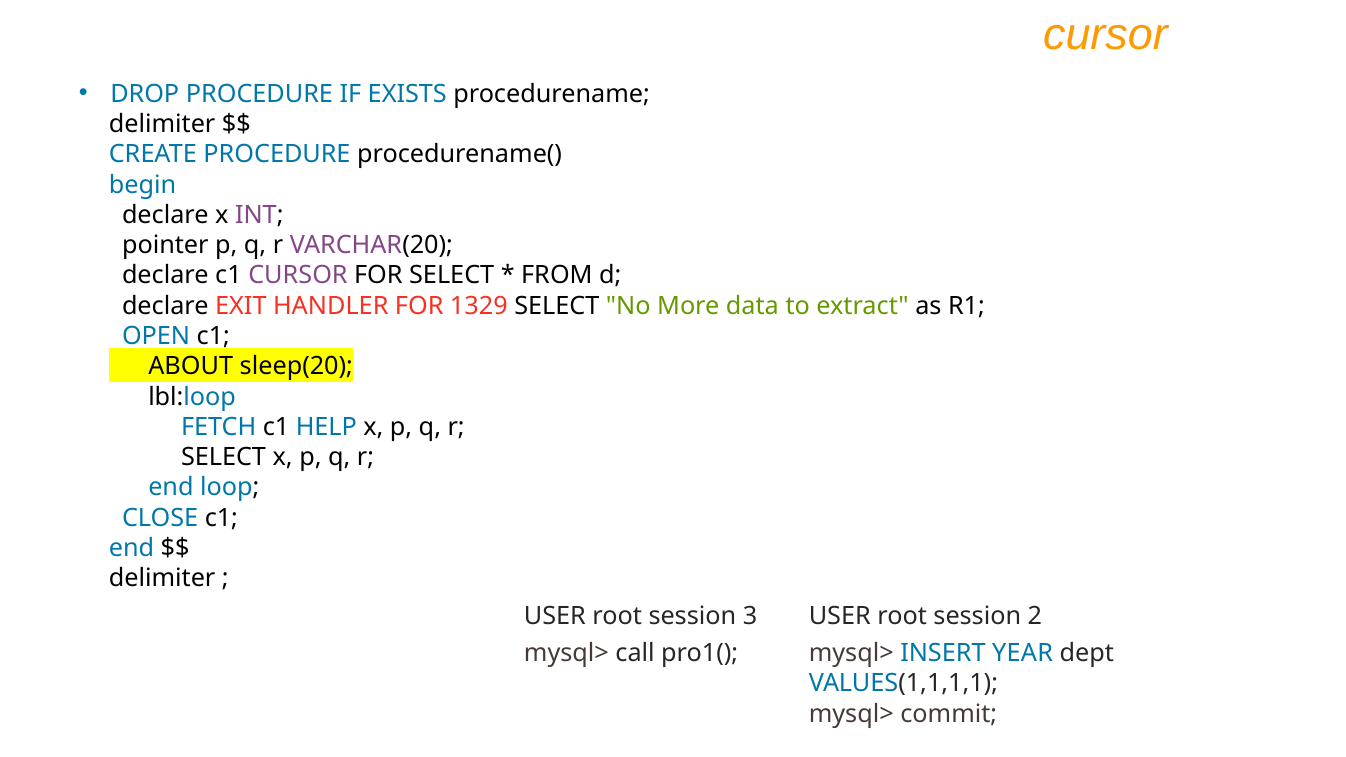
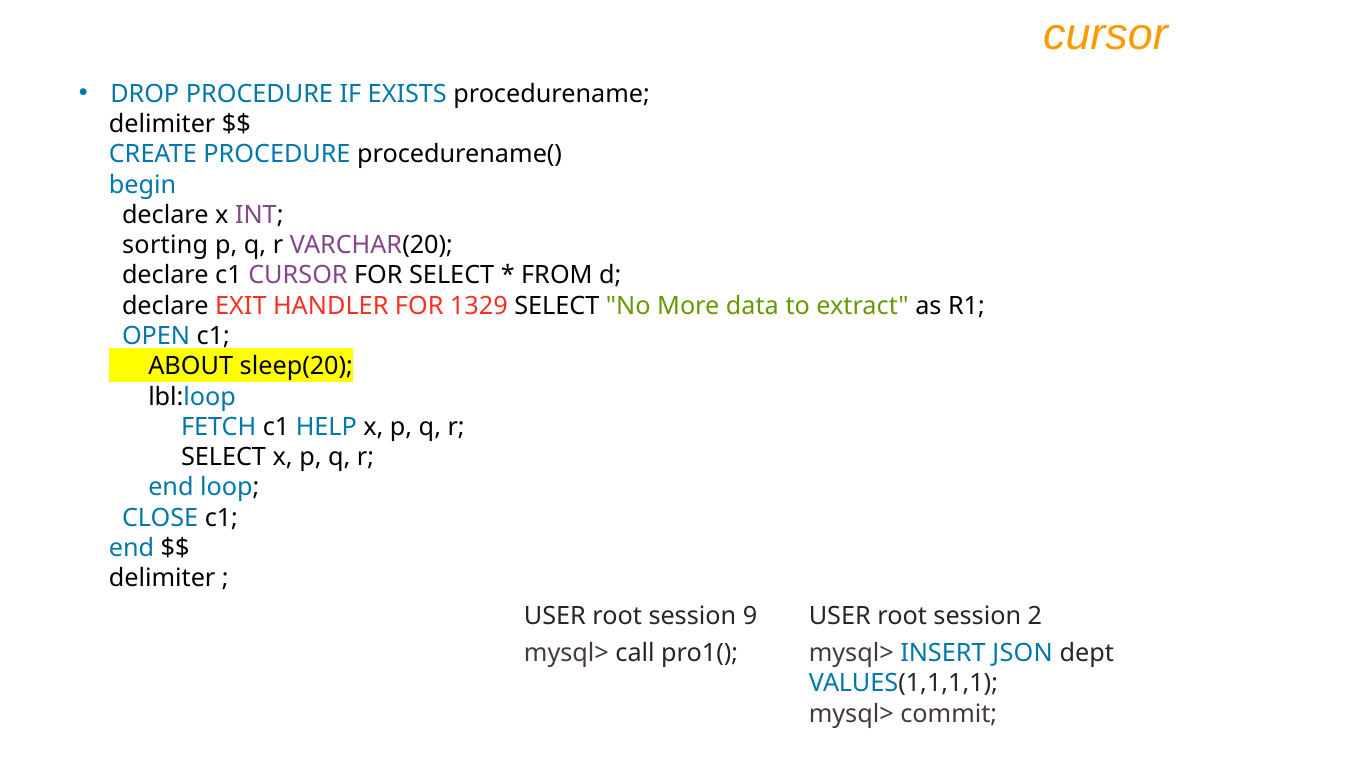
pointer: pointer -> sorting (165, 245)
3: 3 -> 9 (750, 616)
YEAR: YEAR -> JSON (1023, 653)
